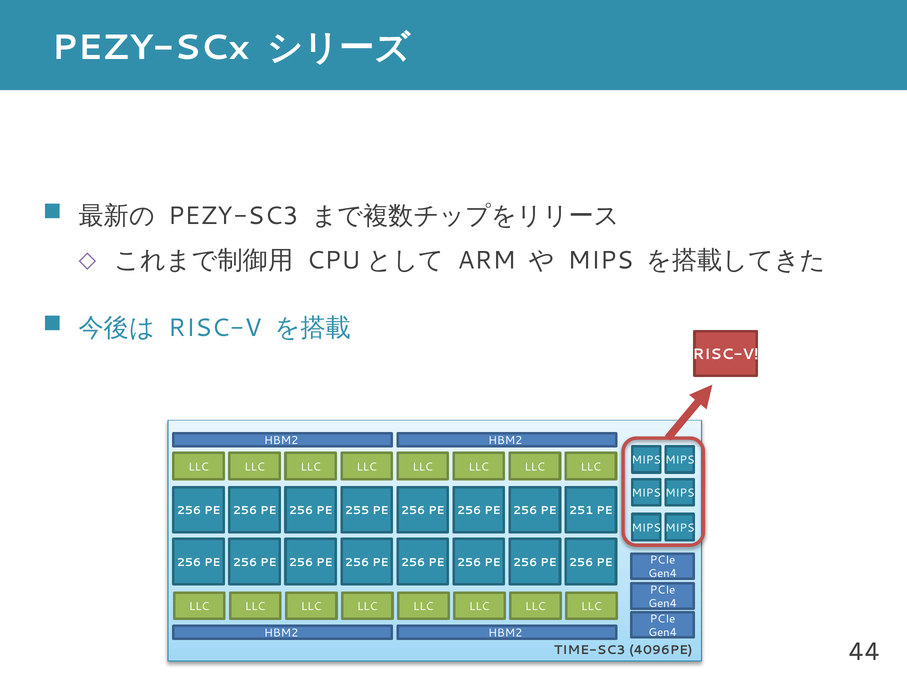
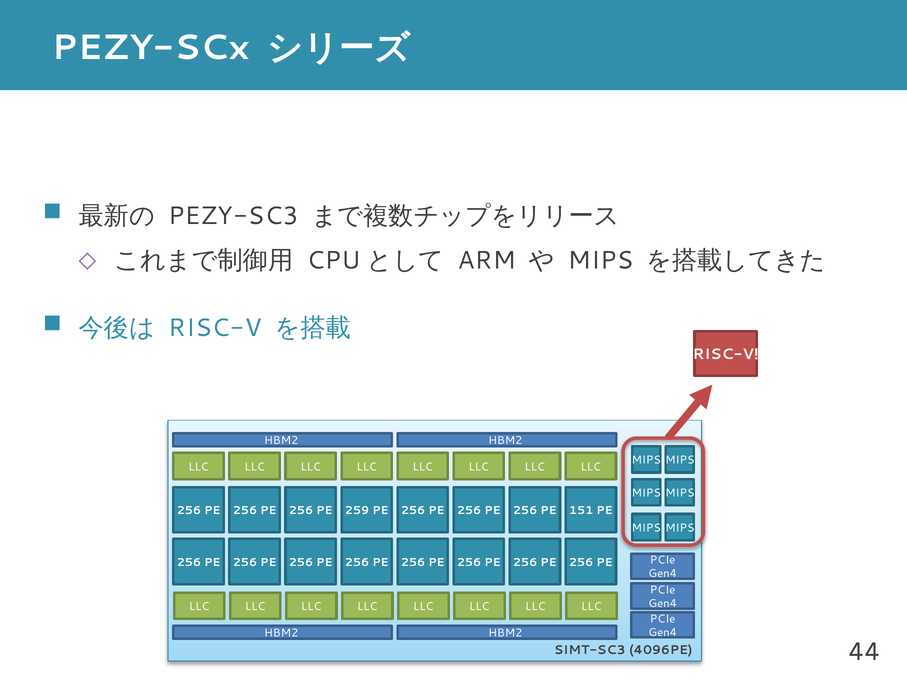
255: 255 -> 259 (357, 511)
251: 251 -> 151 (581, 511)
TIME-SC3: TIME-SC3 -> SIMT-SC3 (590, 650)
